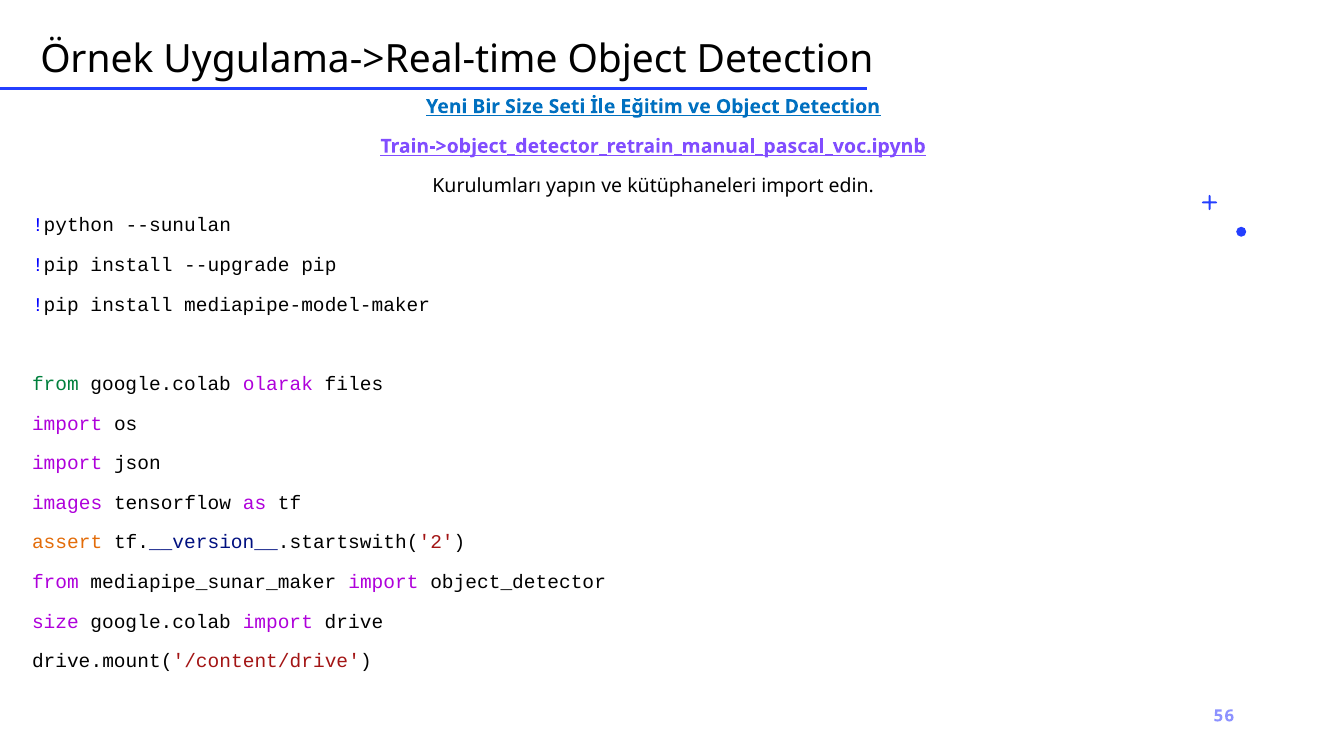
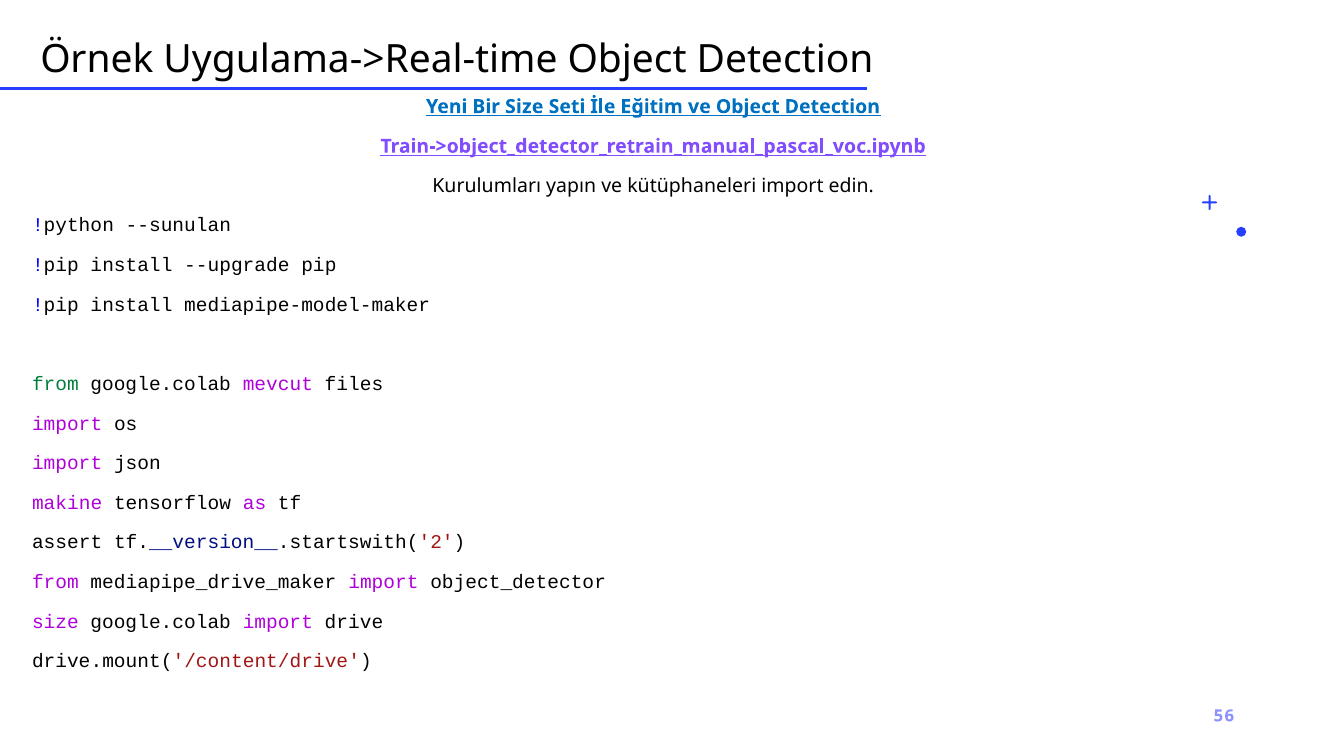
olarak: olarak -> mevcut (278, 384)
images: images -> makine (67, 503)
assert colour: orange -> black (67, 543)
mediapipe_sunar_maker: mediapipe_sunar_maker -> mediapipe_drive_maker (213, 582)
